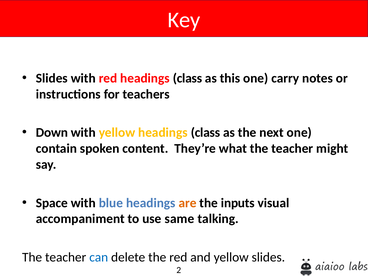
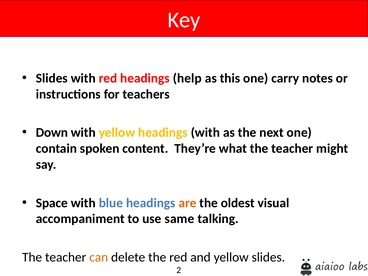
red headings class: class -> help (187, 78)
yellow headings class: class -> with (205, 133)
inputs: inputs -> oldest (238, 203)
can colour: blue -> orange (99, 257)
